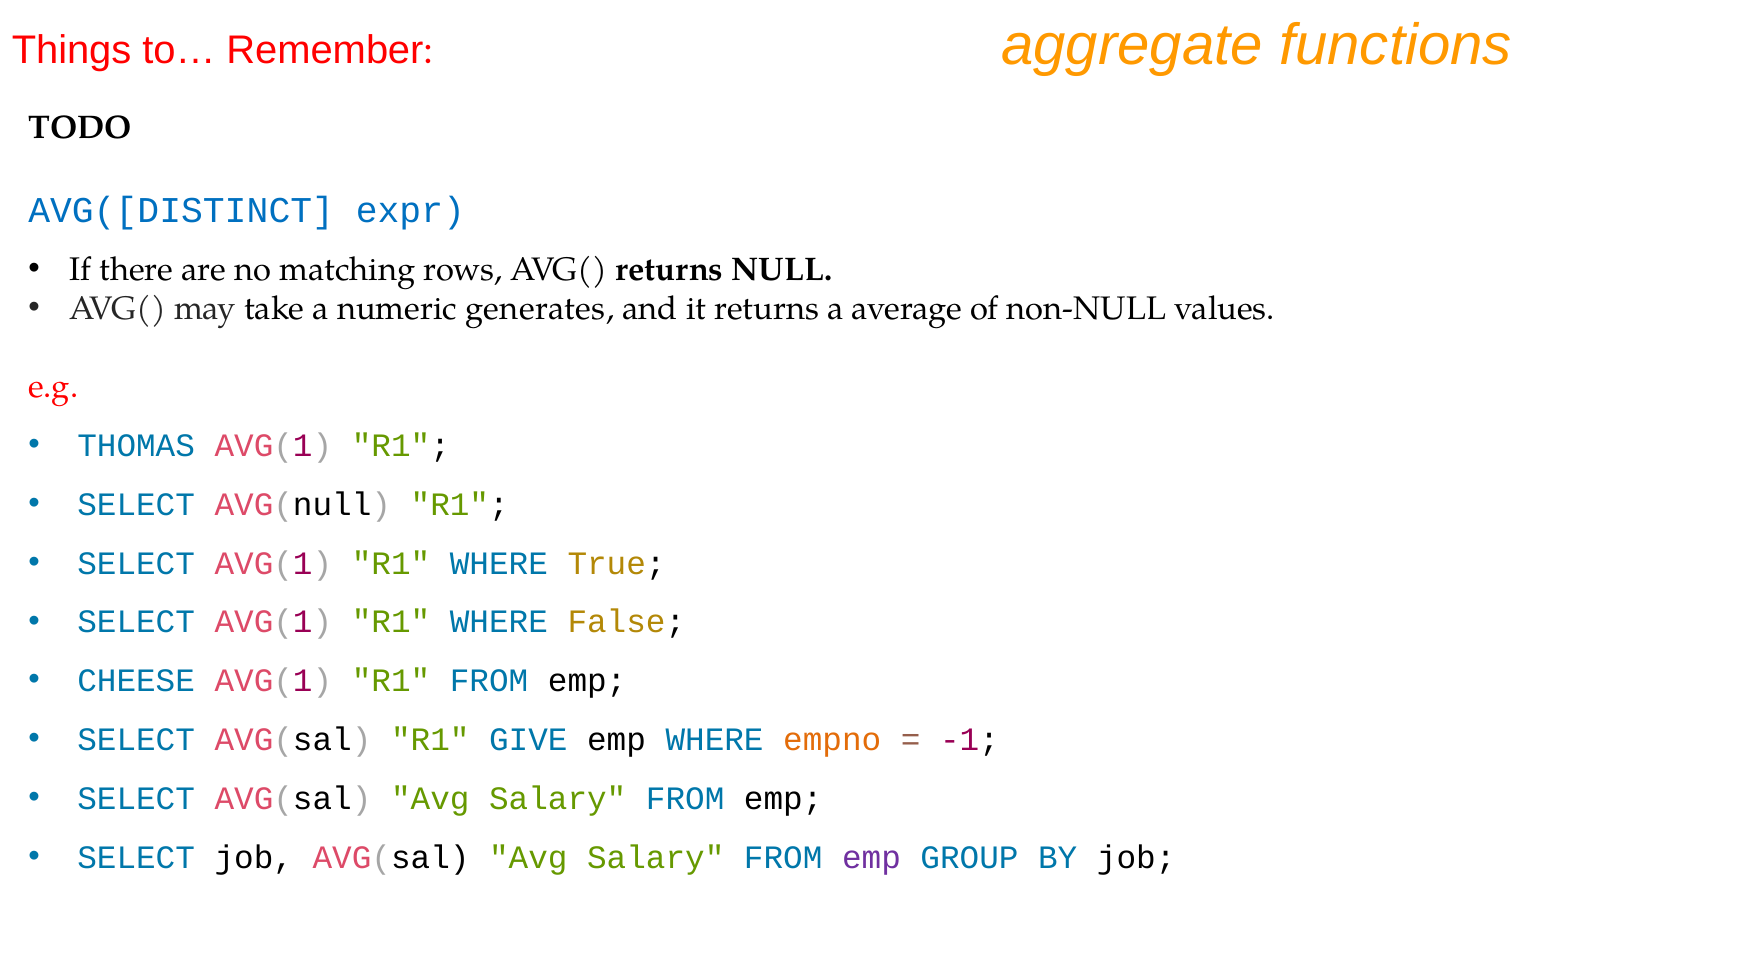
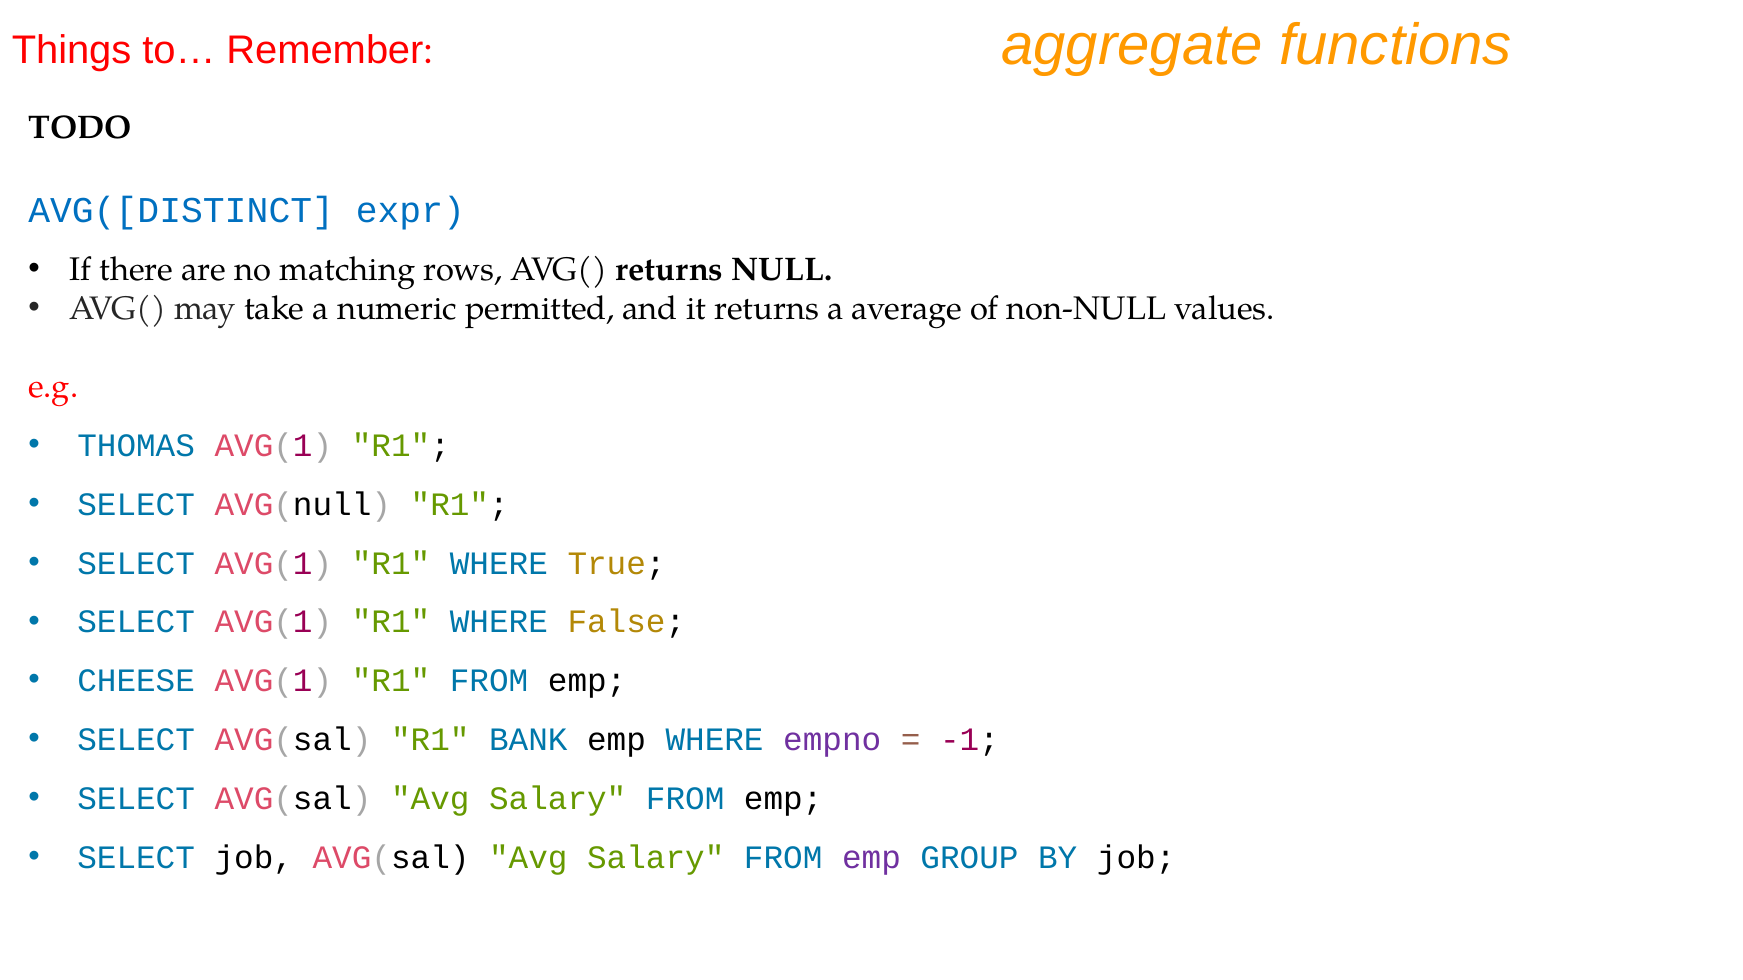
generates: generates -> permitted (540, 309)
GIVE: GIVE -> BANK (528, 740)
empno colour: orange -> purple (832, 740)
